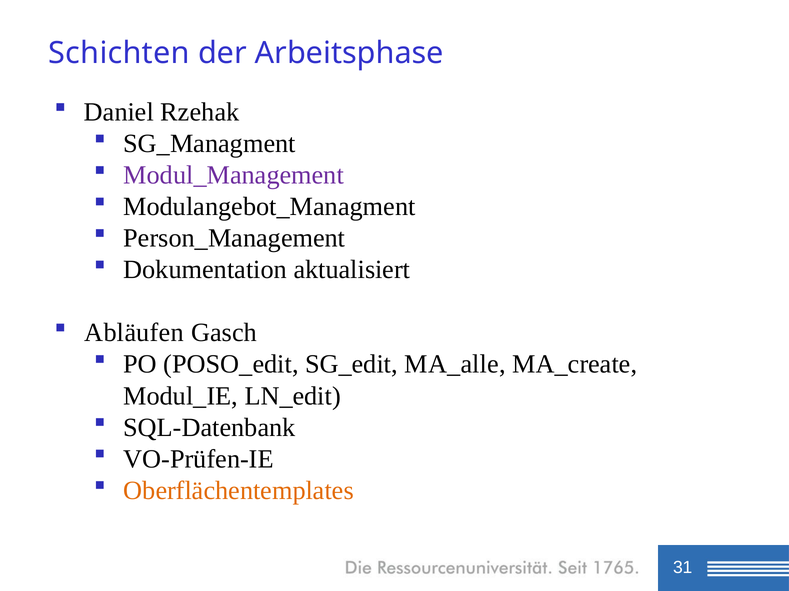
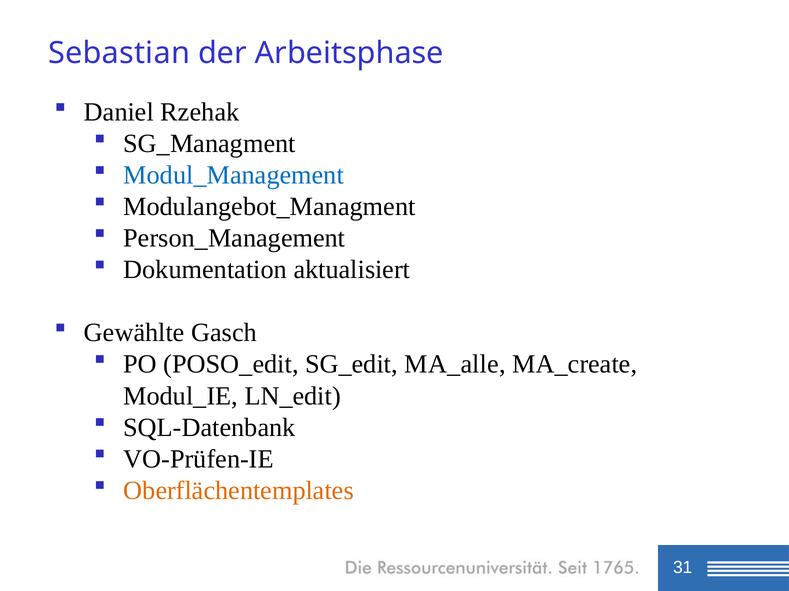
Schichten: Schichten -> Sebastian (119, 53)
Modul_Management colour: purple -> blue (234, 175)
Abläufen: Abläufen -> Gewählte (134, 333)
